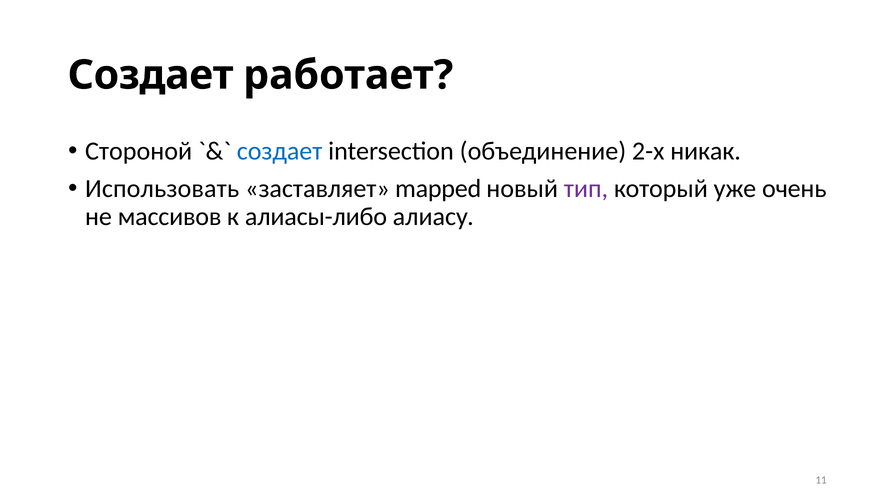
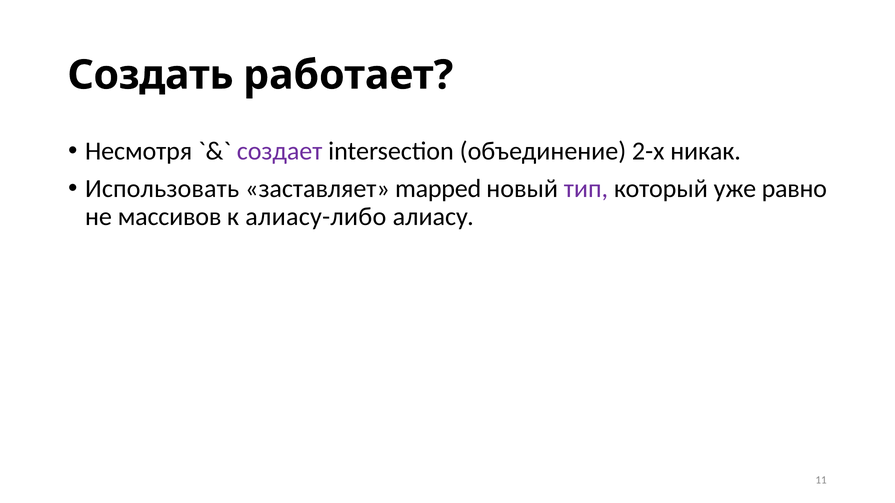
Создает: Создает -> Создать (151, 75)
Стороной: Стороной -> Несмотря (139, 151)
создает colour: blue -> purple (280, 151)
очень: очень -> равно (794, 189)
алиасы-либо: алиасы-либо -> алиасу-либо (316, 217)
